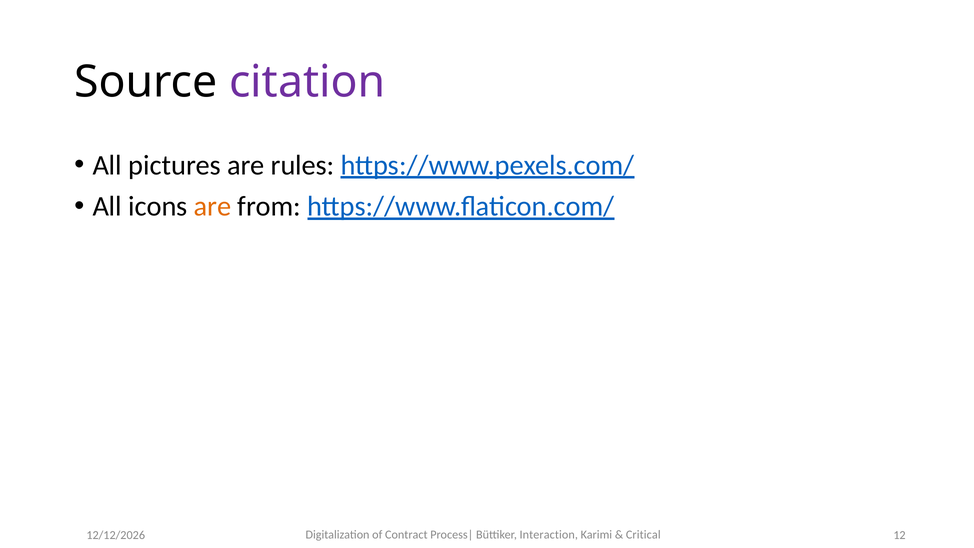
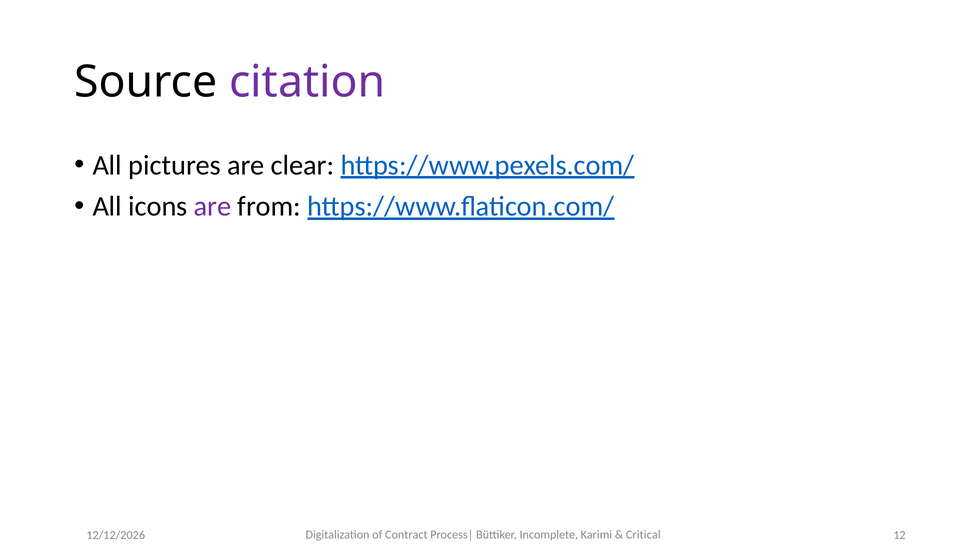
rules: rules -> clear (302, 165)
are colour: orange -> purple (213, 206)
Interaction: Interaction -> Incomplete (549, 534)
